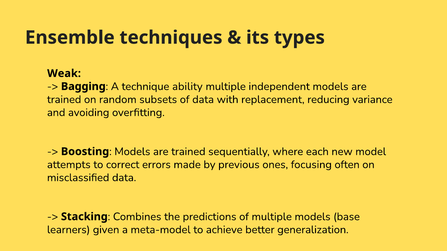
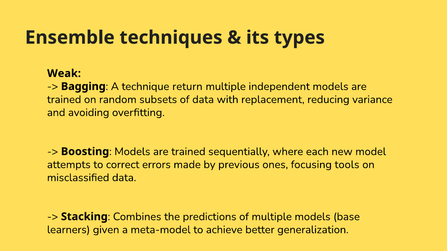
ability: ability -> return (187, 87)
often: often -> tools (347, 165)
